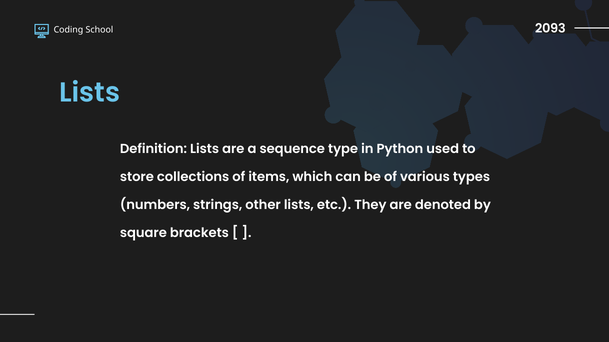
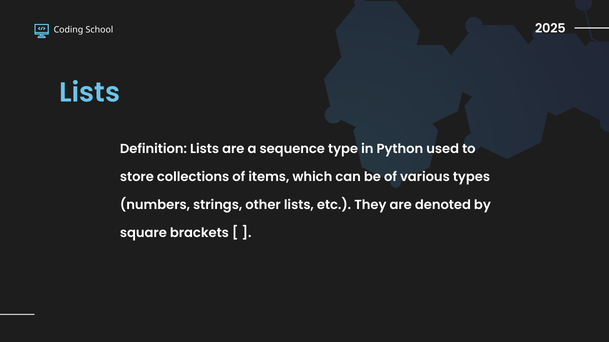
2093: 2093 -> 2025 (550, 29)
